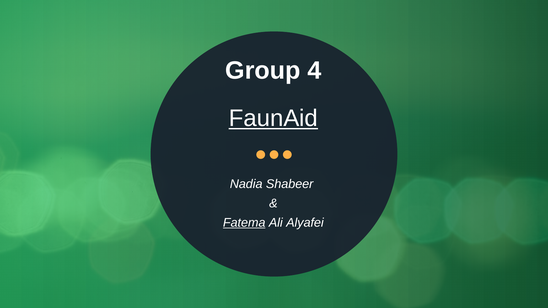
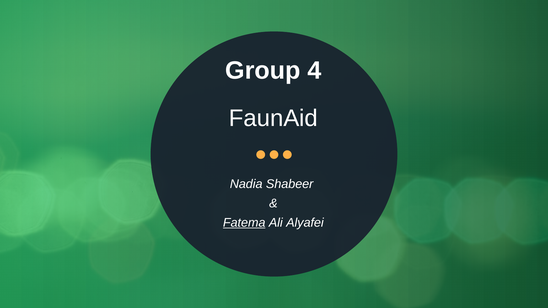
FaunAid underline: present -> none (273, 118)
